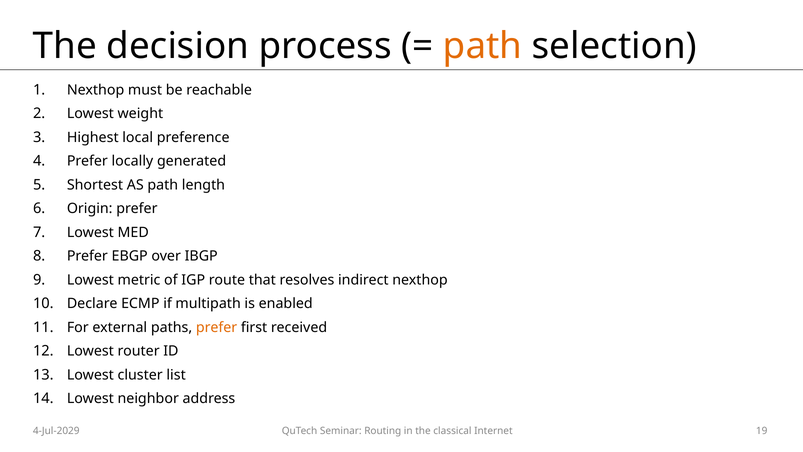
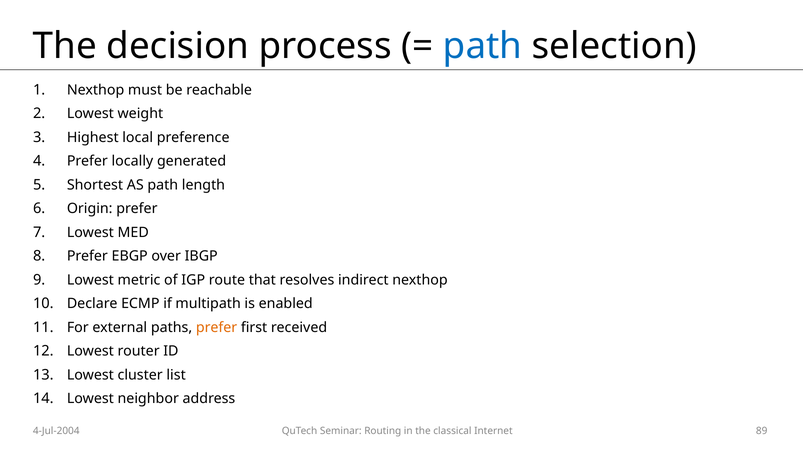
path colour: orange -> blue (483, 46)
4-Jul-2029: 4-Jul-2029 -> 4-Jul-2004 (56, 431)
19: 19 -> 89 (762, 431)
